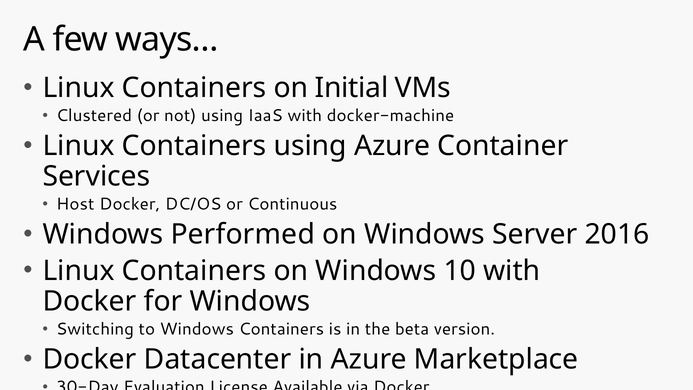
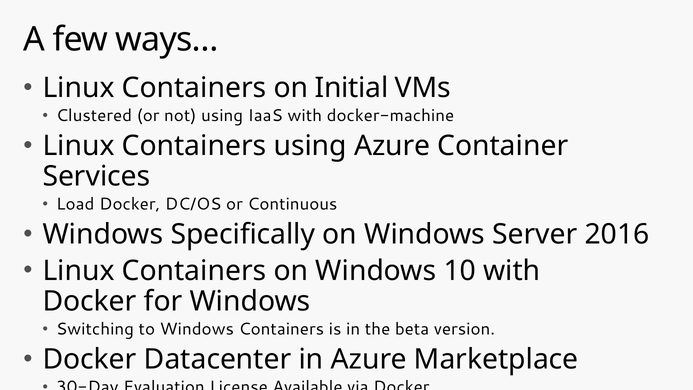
Host: Host -> Load (75, 204)
Performed: Performed -> Specifically (243, 234)
